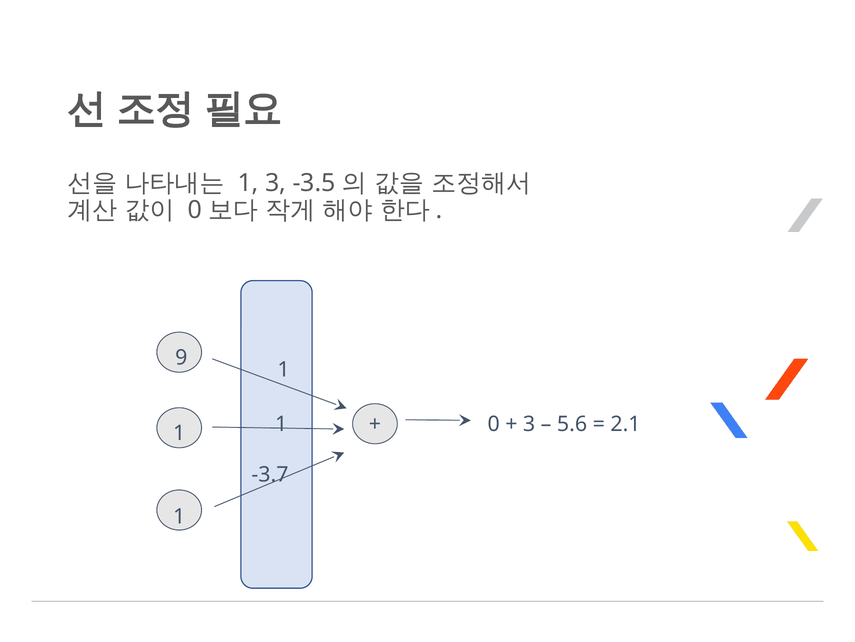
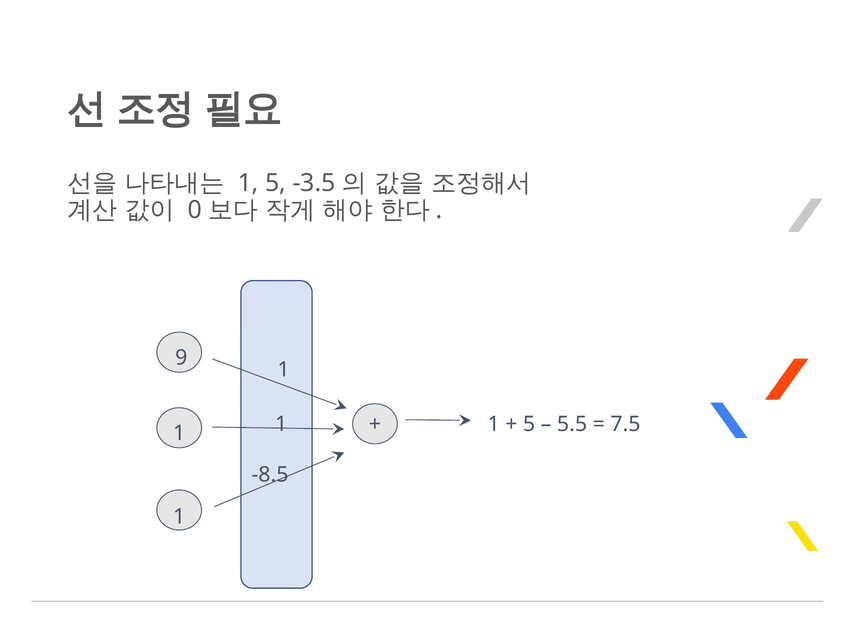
1 3: 3 -> 5 (276, 183)
0: 0 -> 1 (494, 424)
3: 3 -> 5 (529, 424)
5.6: 5.6 -> 5.5 (572, 424)
2.1: 2.1 -> 7.5 (626, 424)
-3.7: -3.7 -> -8.5 (270, 474)
